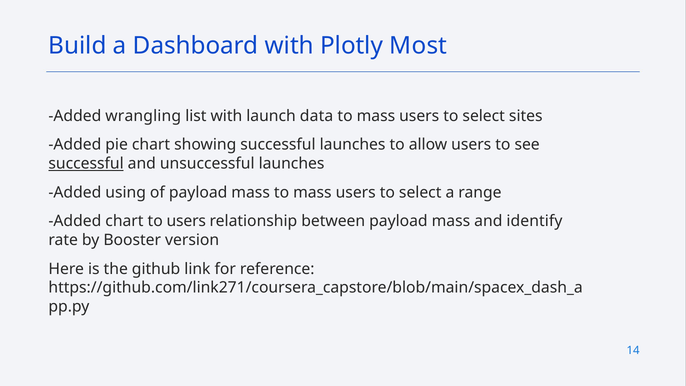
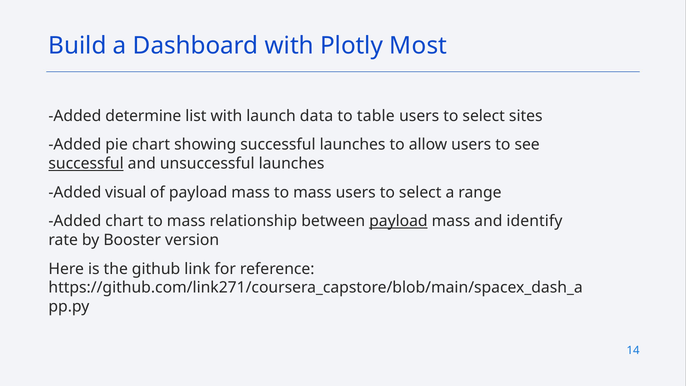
wrangling: wrangling -> determine (143, 116)
mass: mass -> table (376, 116)
using: using -> visual (126, 192)
chart to users: users -> mass (186, 221)
payload underline: none -> present (398, 221)
